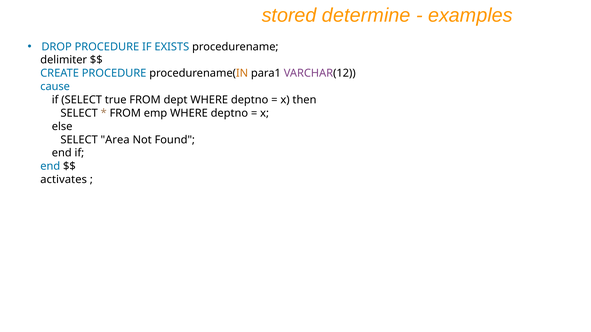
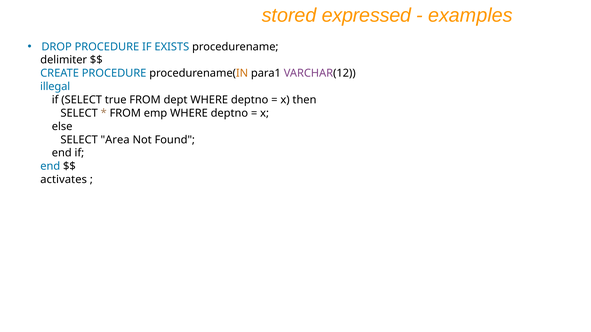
determine: determine -> expressed (366, 15)
cause: cause -> illegal (55, 87)
